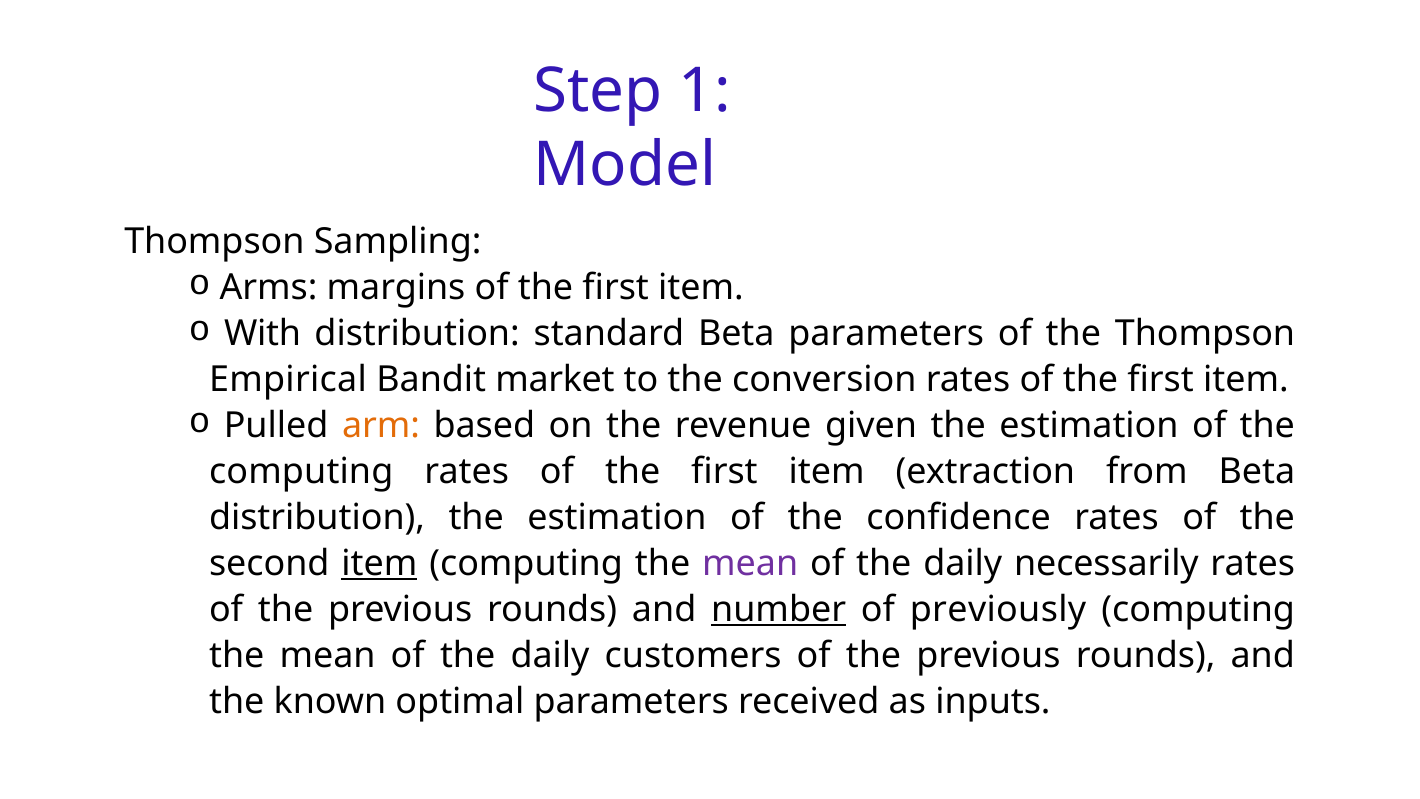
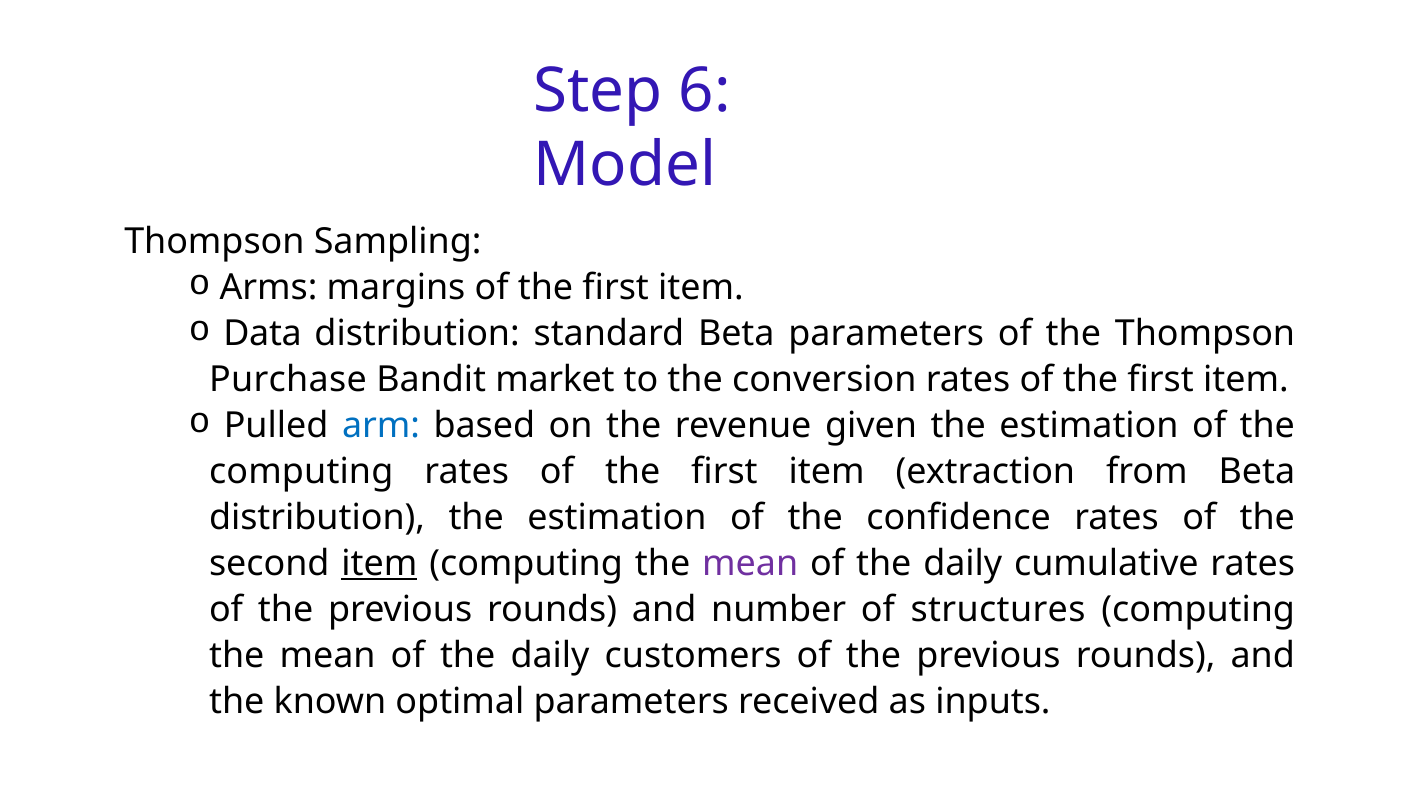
1: 1 -> 6 (705, 91)
With: With -> Data (263, 333)
Empirical: Empirical -> Purchase (288, 379)
arm colour: orange -> blue (381, 425)
necessarily: necessarily -> cumulative (1106, 564)
number underline: present -> none (779, 610)
previously: previously -> structures (998, 610)
